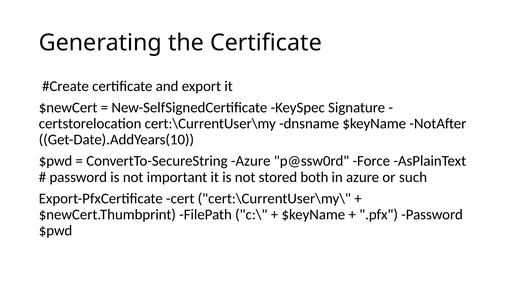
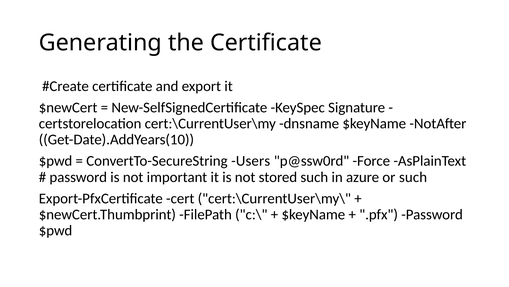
ConvertTo-SecureString Azure: Azure -> Users (251, 161)
stored both: both -> such (314, 177)
